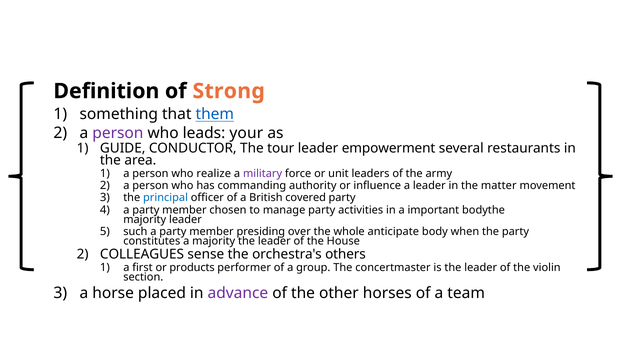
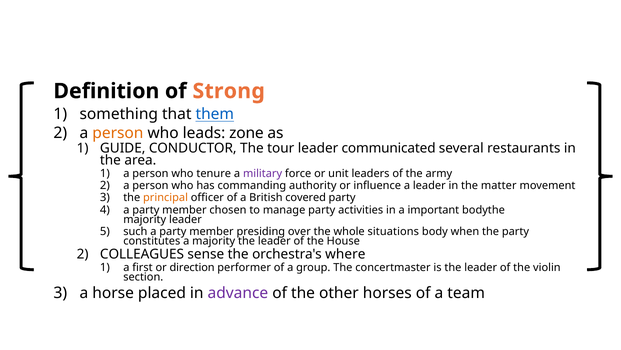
person colour: purple -> orange (118, 133)
your: your -> zone (246, 133)
empowerment: empowerment -> communicated (389, 148)
realize: realize -> tenure (214, 173)
principal colour: blue -> orange (166, 197)
anticipate: anticipate -> situations (393, 231)
others: others -> where (345, 254)
products: products -> direction (192, 267)
